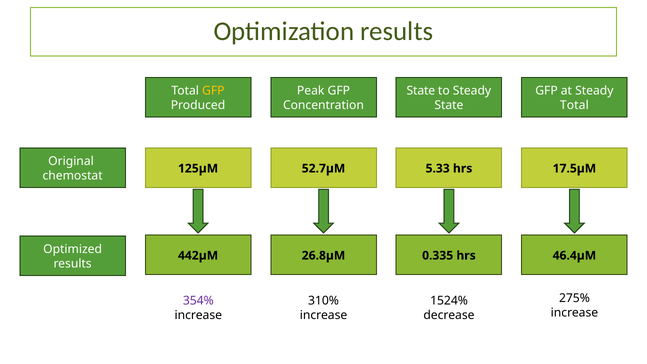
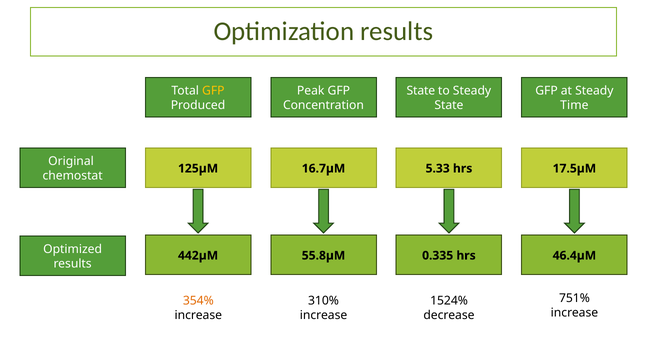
Total: Total -> Time (574, 105)
52.7µM: 52.7µM -> 16.7µM (324, 168)
26.8µM: 26.8µM -> 55.8µM (324, 255)
275%: 275% -> 751% (574, 298)
354% colour: purple -> orange (198, 301)
